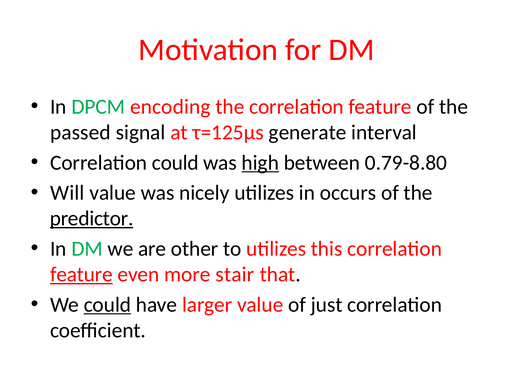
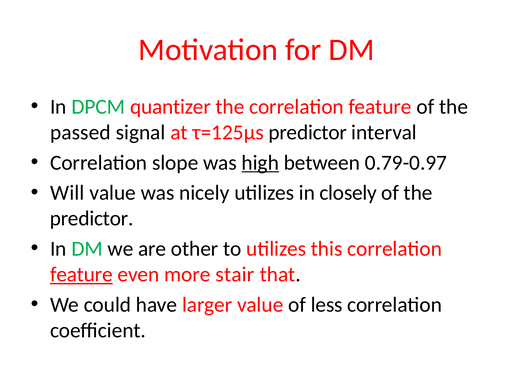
encoding: encoding -> quantizer (170, 107)
τ=125μs generate: generate -> predictor (308, 132)
Correlation could: could -> slope (175, 163)
0.79-8.80: 0.79-8.80 -> 0.79-0.97 (406, 163)
occurs: occurs -> closely (348, 193)
predictor underline: present -> none (92, 218)
could underline: present -> none (107, 304)
just: just -> less (327, 304)
